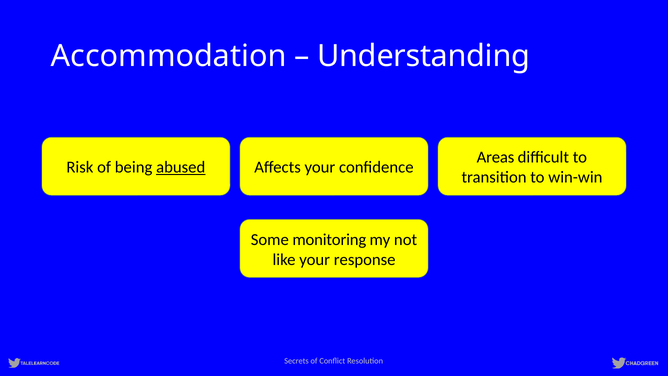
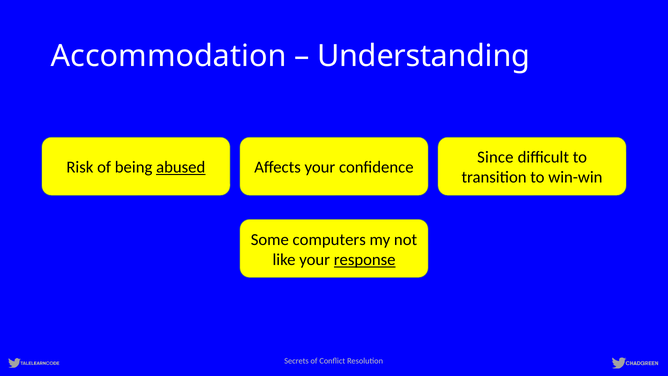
Areas: Areas -> Since (495, 157)
monitoring: monitoring -> computers (329, 239)
response underline: none -> present (365, 259)
